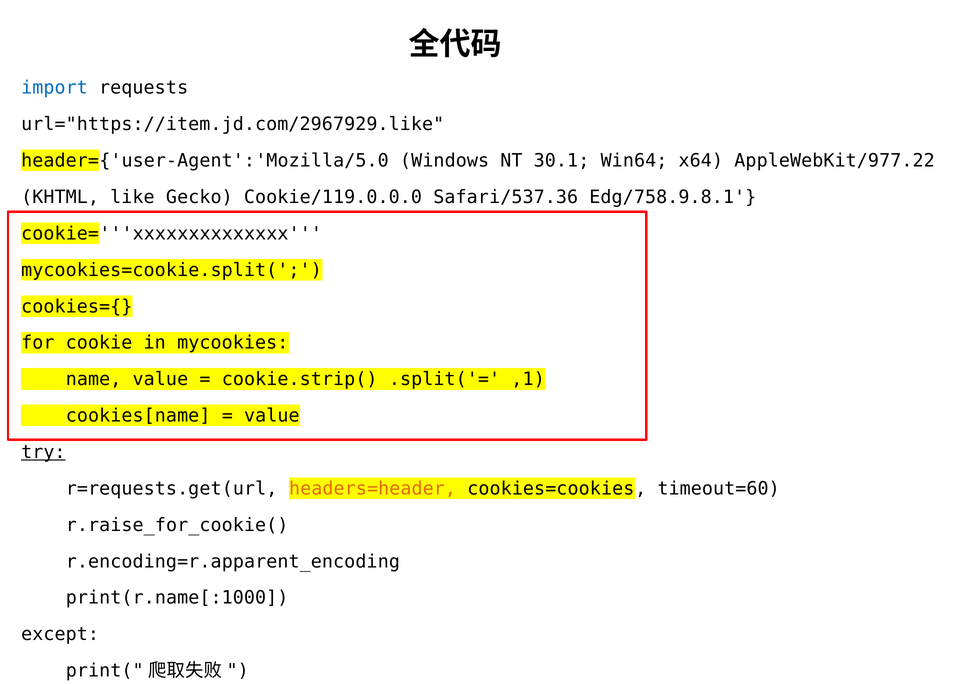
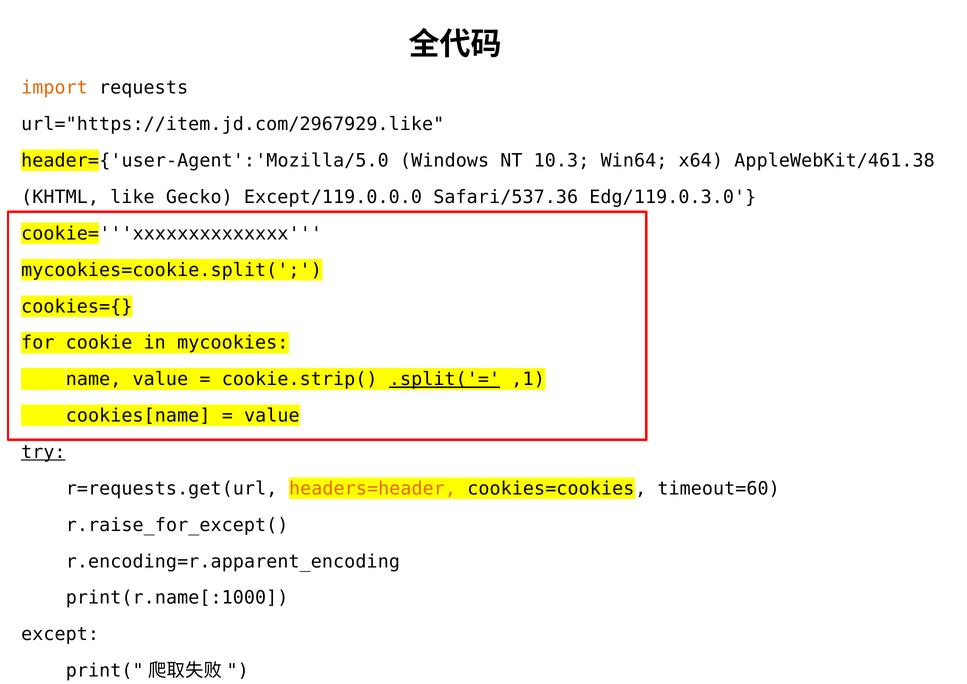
import colour: blue -> orange (54, 88)
30.1: 30.1 -> 10.3 (561, 161)
AppleWebKit/977.22: AppleWebKit/977.22 -> AppleWebKit/461.38 (835, 161)
Cookie/119.0.0.0: Cookie/119.0.0.0 -> Except/119.0.0.0 (333, 197)
Edg/758.9.8.1: Edg/758.9.8.1 -> Edg/119.0.3.0 (673, 197)
.split('= underline: none -> present (445, 379)
r.raise_for_cookie(: r.raise_for_cookie( -> r.raise_for_except( (177, 525)
